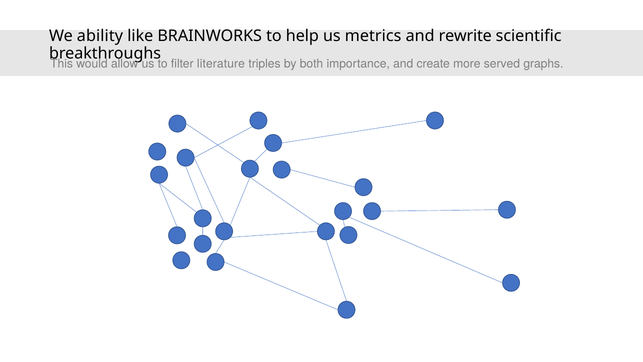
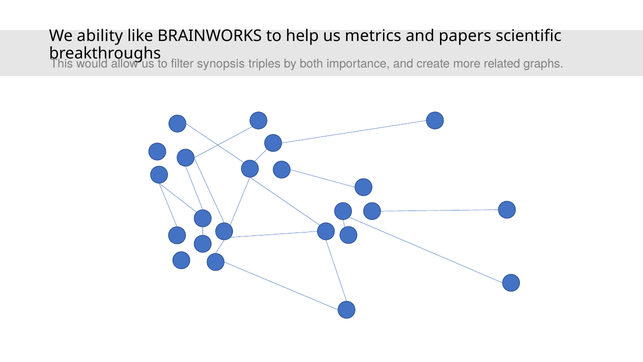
rewrite: rewrite -> papers (465, 36)
literature: literature -> synopsis (221, 63)
served: served -> related (502, 63)
